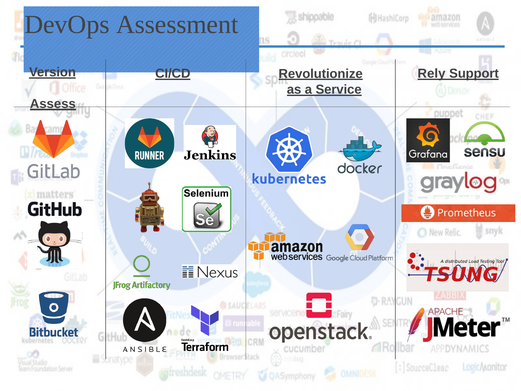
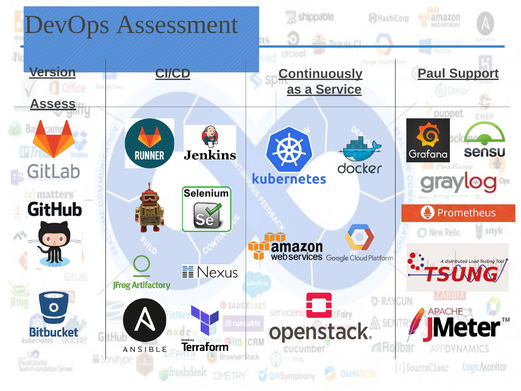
Revolutionize: Revolutionize -> Continuously (321, 74)
Rely: Rely -> Paul (432, 74)
